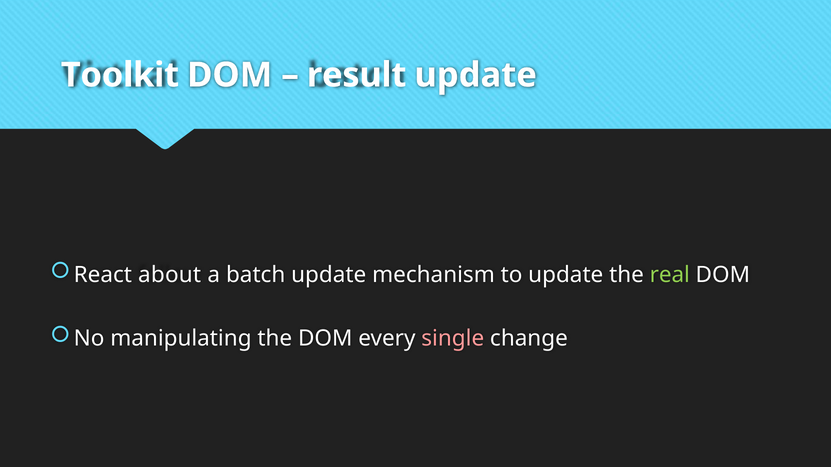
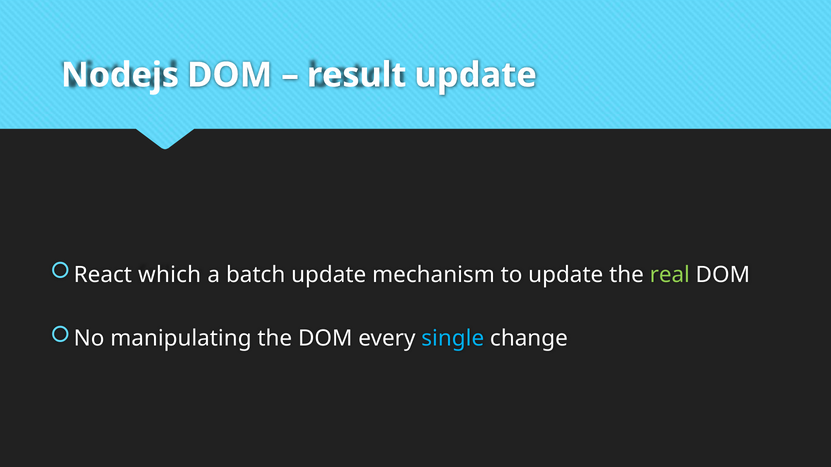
Toolkit: Toolkit -> Nodejs (120, 75)
about: about -> which (170, 275)
single colour: pink -> light blue (453, 339)
